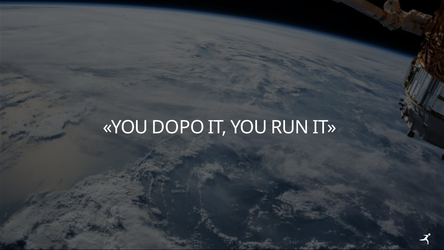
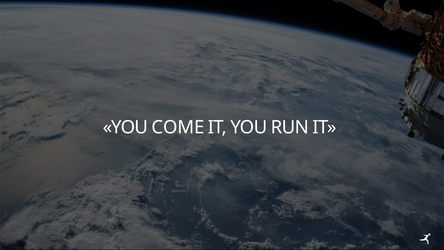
DOPO: DOPO -> COME (178, 127)
